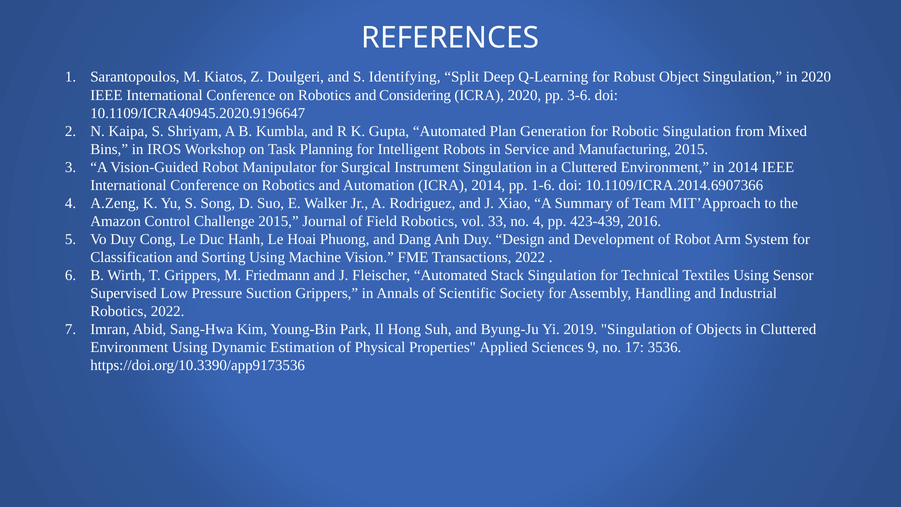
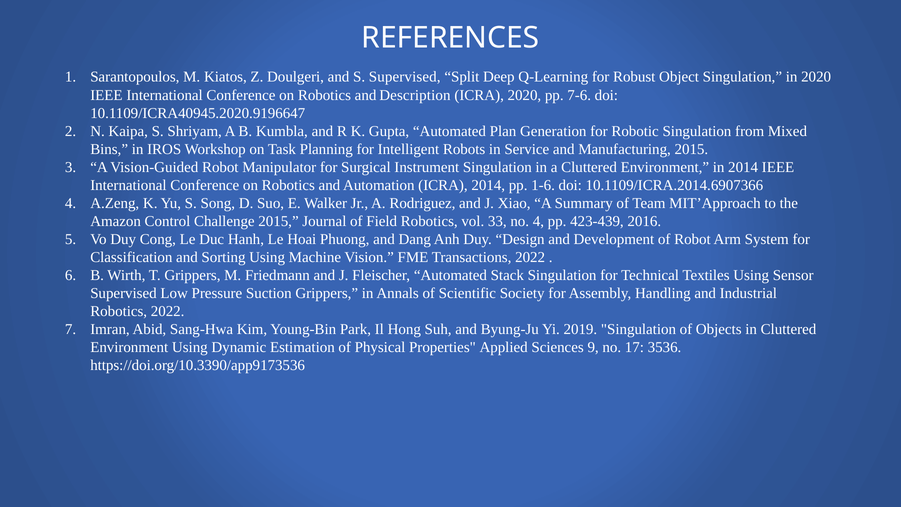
S Identifying: Identifying -> Supervised (405, 77)
Considering: Considering -> Description (415, 95)
3-6: 3-6 -> 7-6 (579, 95)
